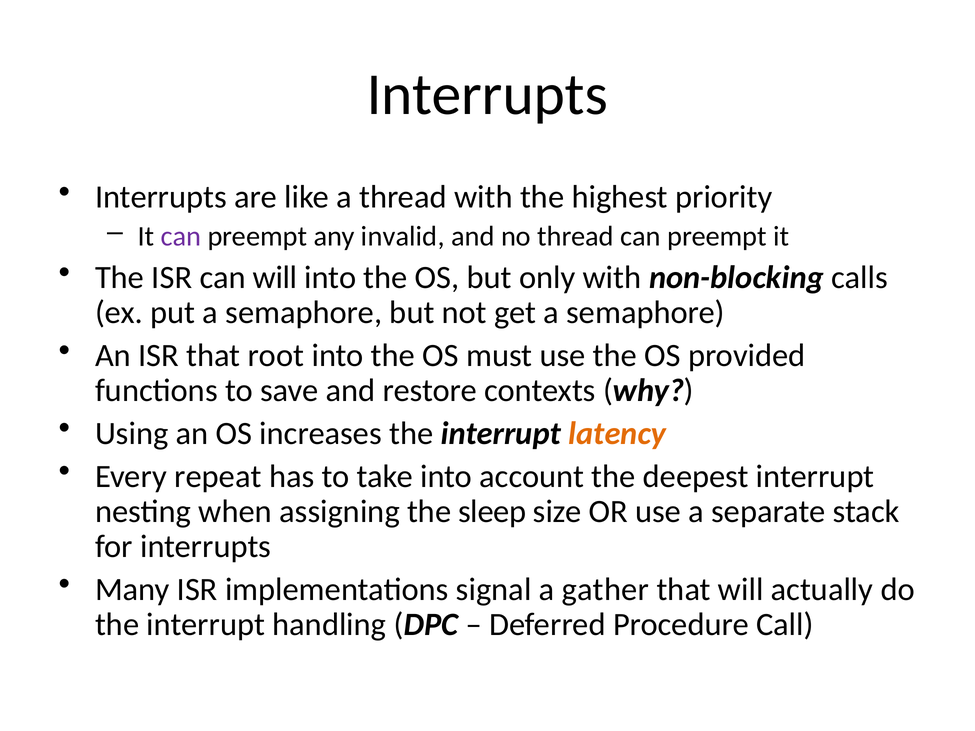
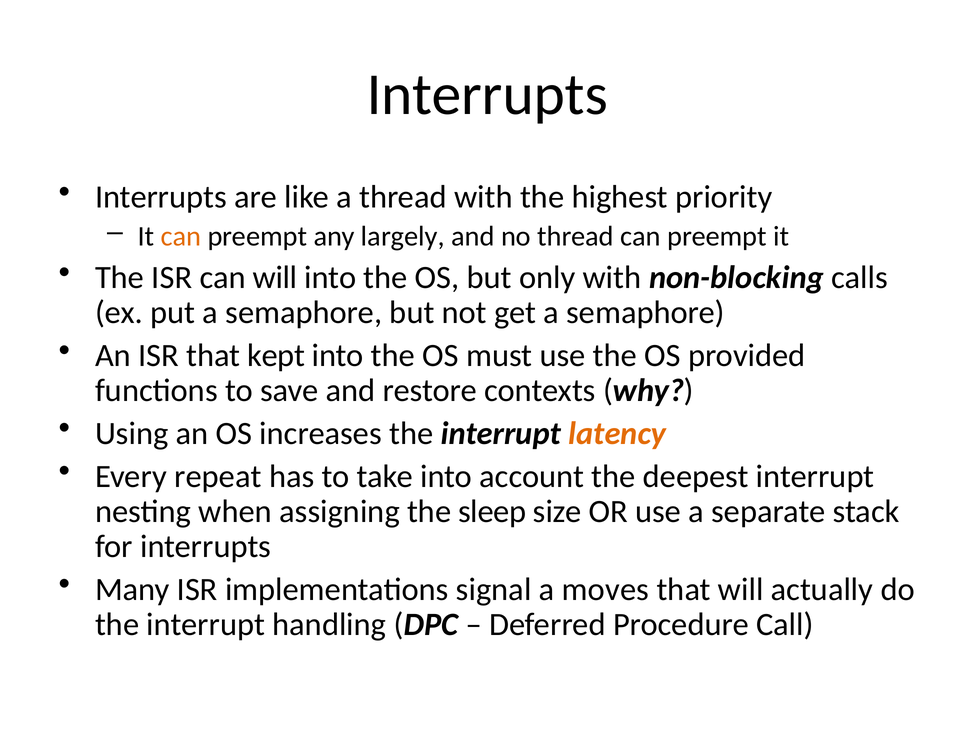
can colour: purple -> orange (181, 236)
invalid: invalid -> largely (403, 236)
root: root -> kept (276, 356)
gather: gather -> moves (605, 590)
